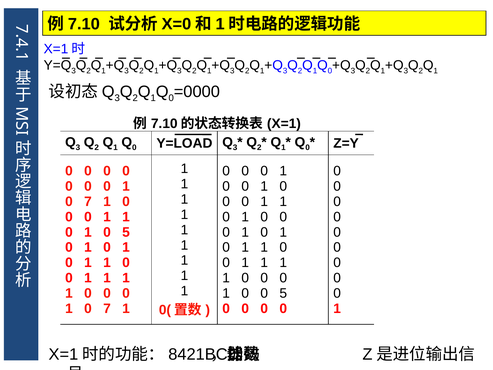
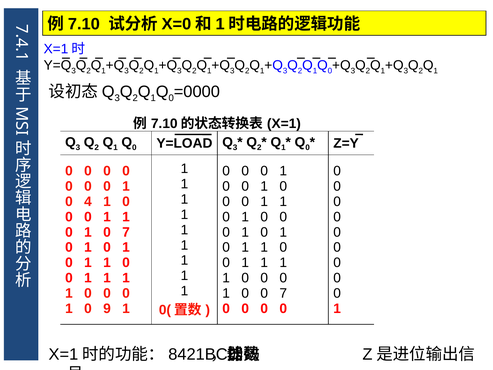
7: 7 -> 4 (88, 201)
1 0 5: 5 -> 7 (126, 232)
0 0 5: 5 -> 7 (283, 293)
7: 7 -> 9 (107, 308)
